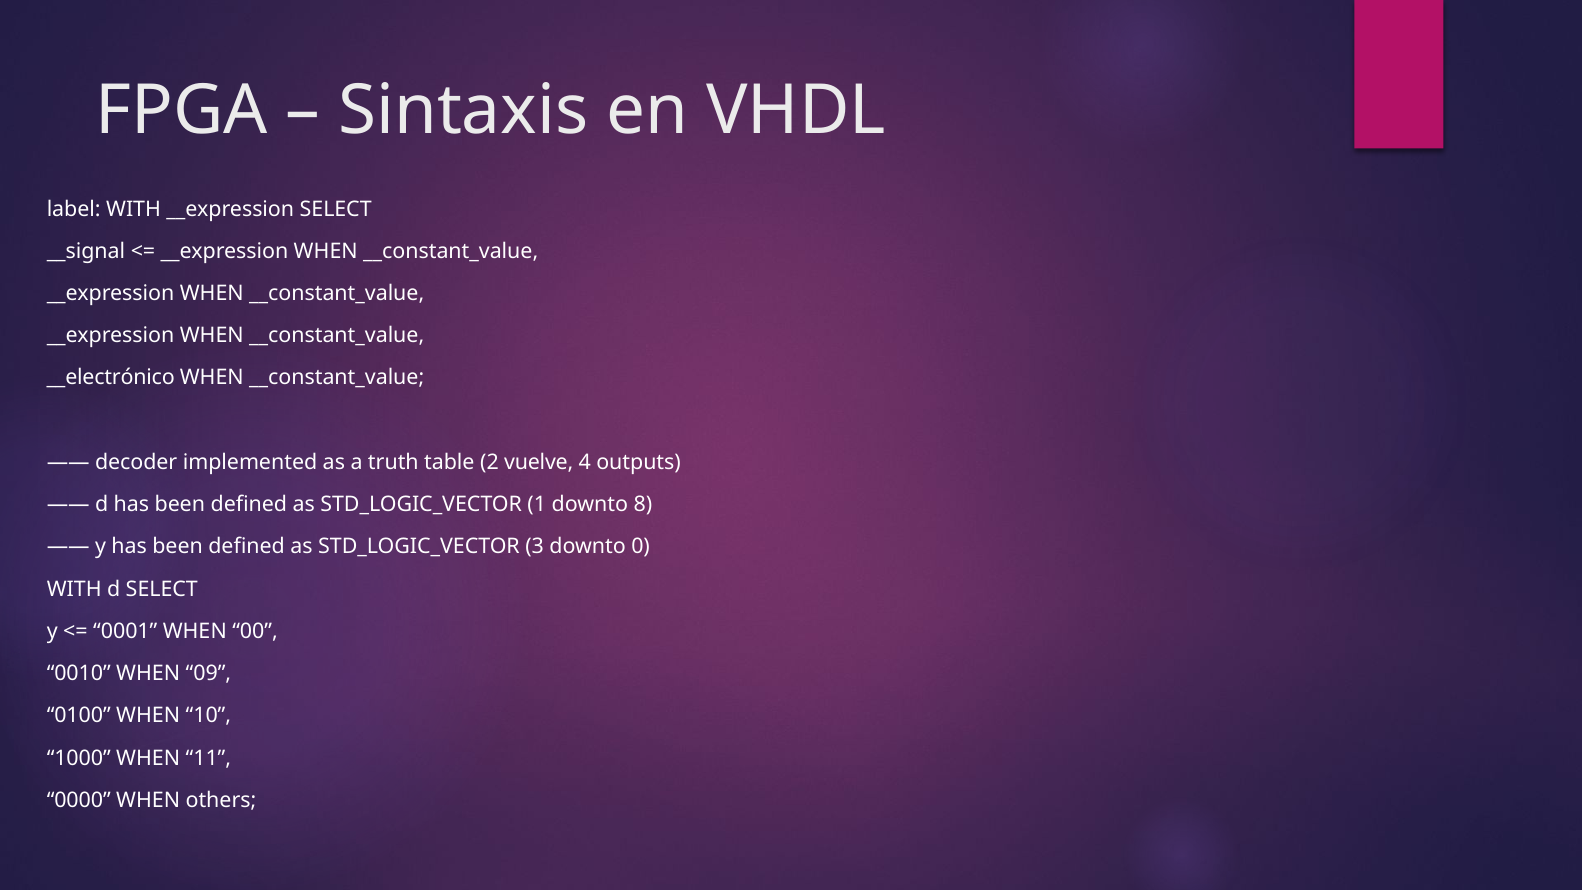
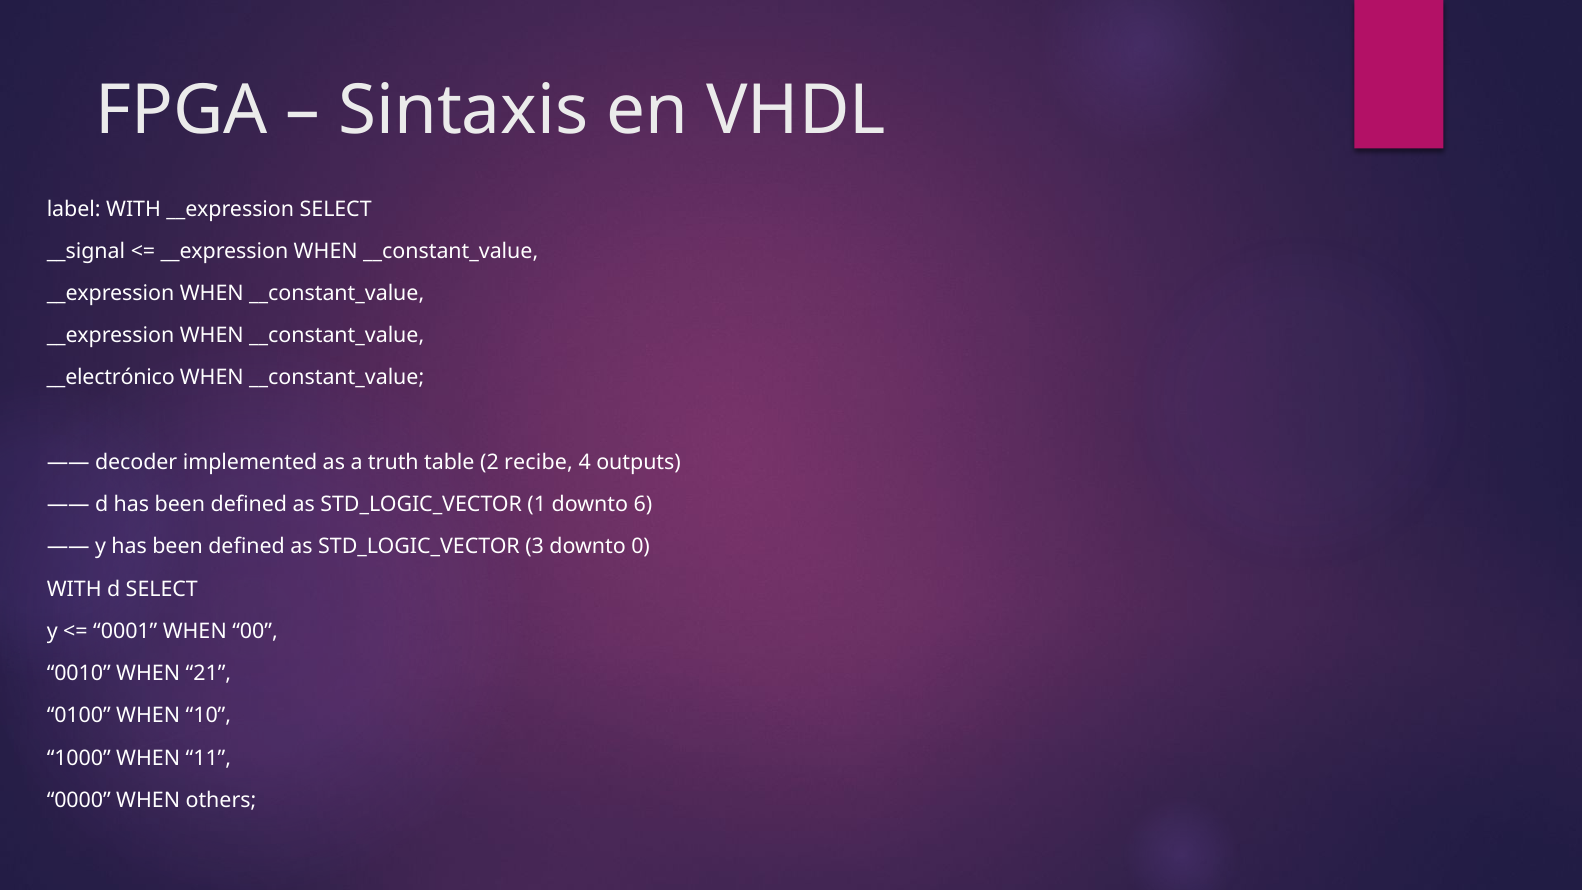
vuelve: vuelve -> recibe (539, 462)
8: 8 -> 6 (643, 505)
09: 09 -> 21 (208, 673)
